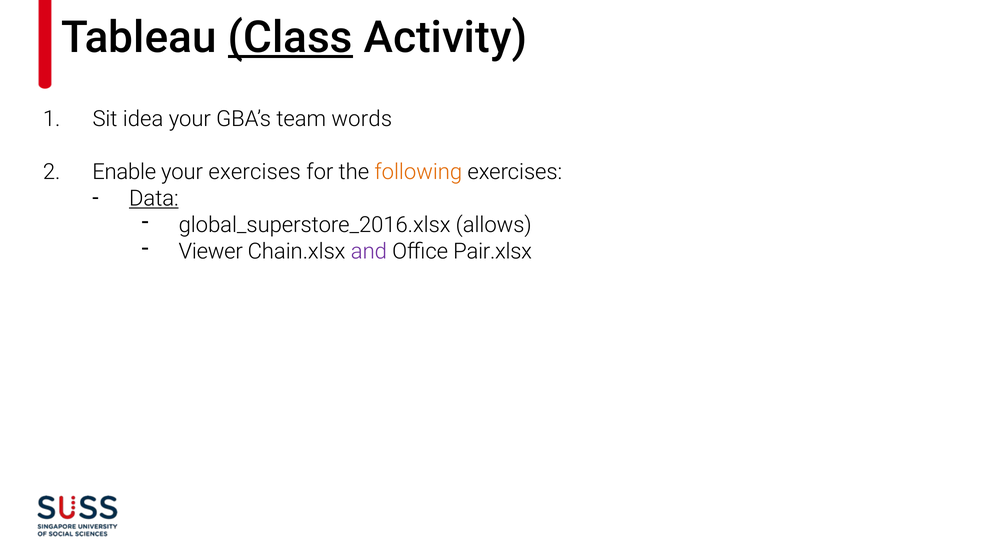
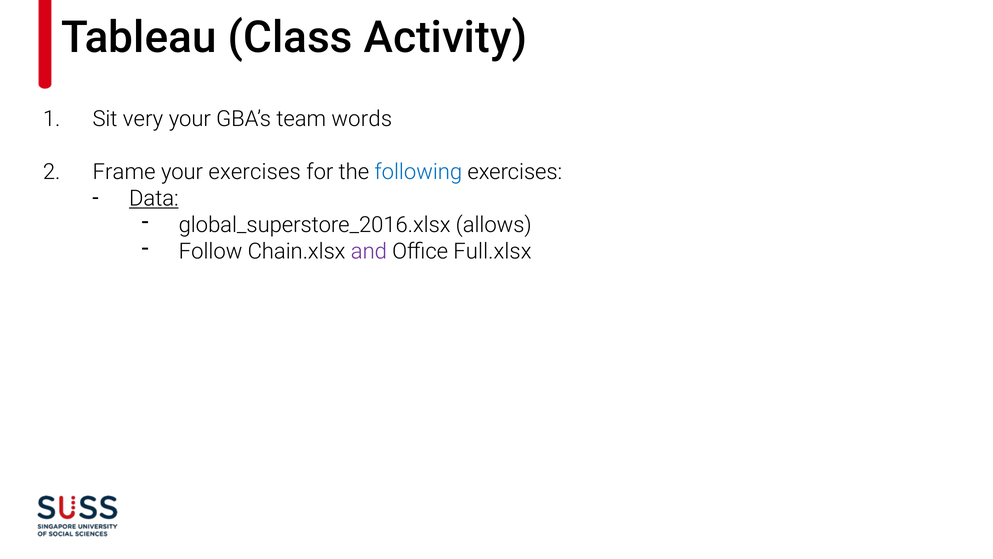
Class underline: present -> none (290, 38)
idea: idea -> very (143, 119)
Enable: Enable -> Frame (124, 172)
following colour: orange -> blue (418, 172)
Viewer: Viewer -> Follow (211, 251)
Pair.xlsx: Pair.xlsx -> Full.xlsx (492, 251)
